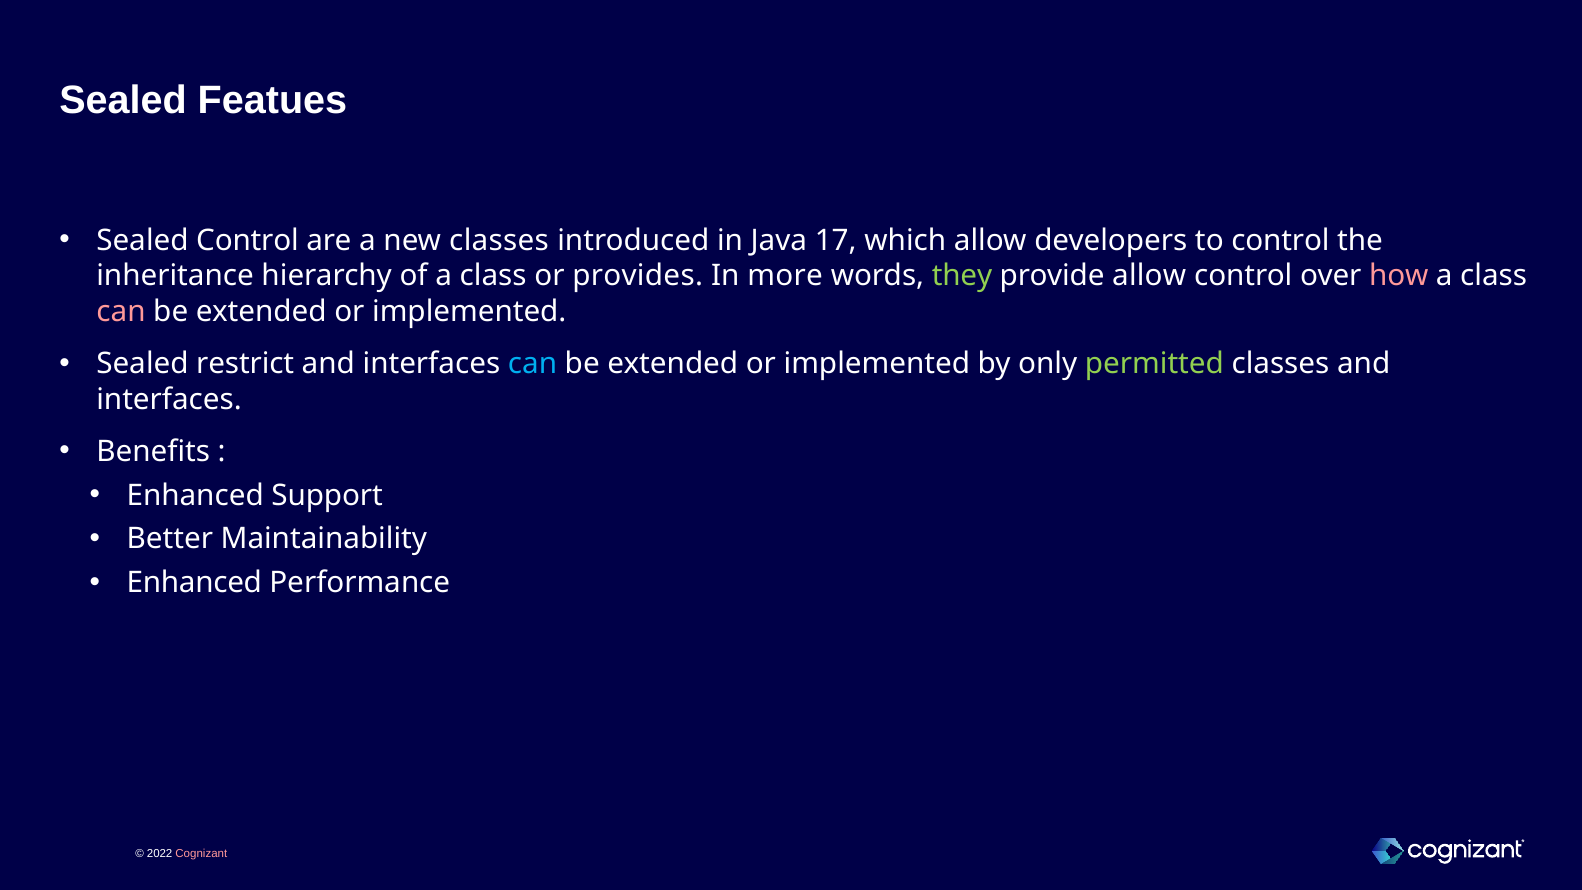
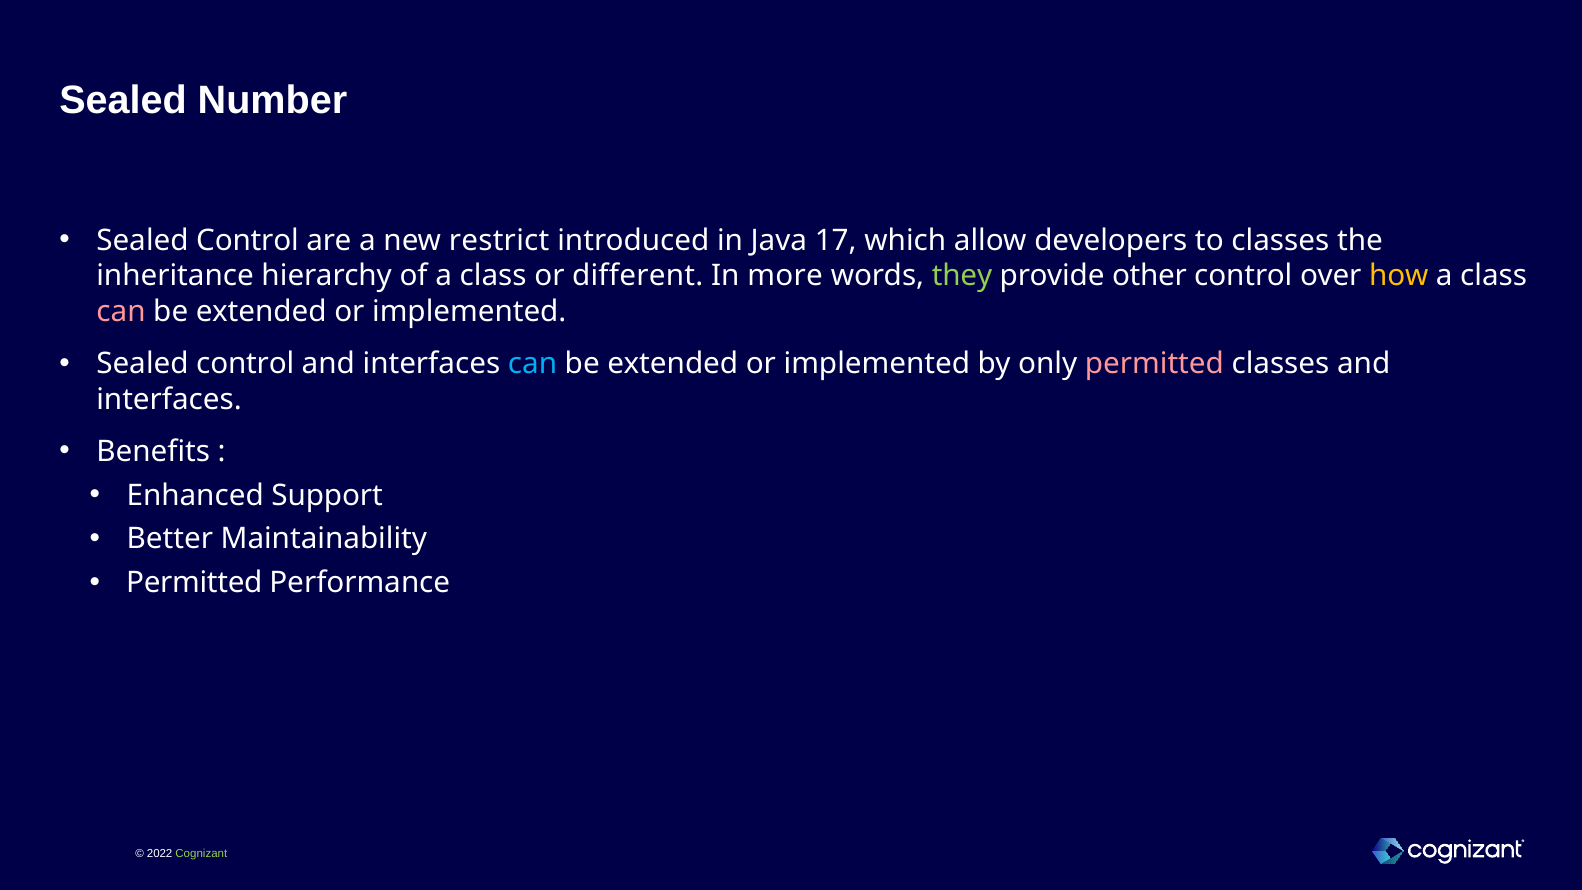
Featues: Featues -> Number (272, 100)
new classes: classes -> restrict (499, 241)
to control: control -> classes (1280, 241)
provides: provides -> different (638, 276)
provide allow: allow -> other (1149, 276)
how colour: pink -> yellow (1399, 276)
restrict: restrict -> control (245, 364)
permitted colour: light green -> pink (1154, 364)
Enhanced: Enhanced -> Permitted (194, 583)
Cognizant colour: pink -> light green (201, 854)
